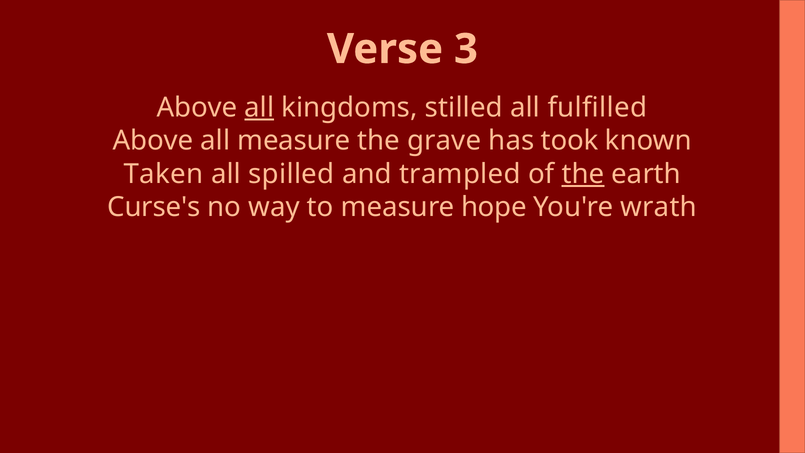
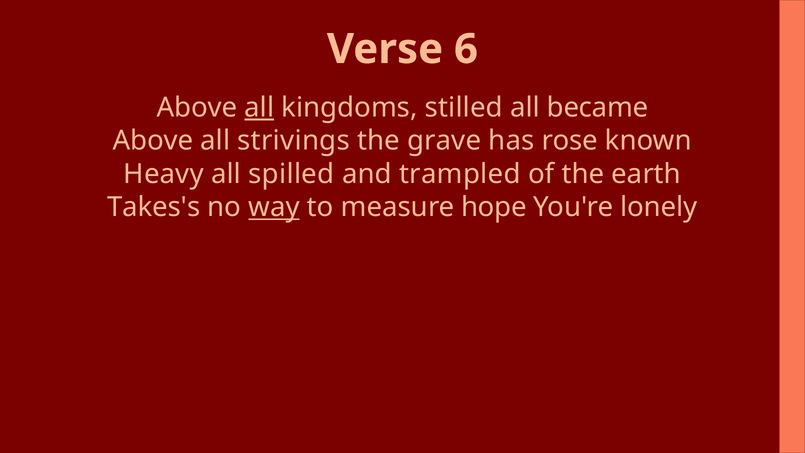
3: 3 -> 6 (466, 49)
fulfilled: fulfilled -> became (598, 108)
all measure: measure -> strivings (294, 141)
took: took -> rose (570, 141)
Taken: Taken -> Heavy (164, 174)
the underline: present -> none (583, 174)
Curse's: Curse's -> Takes's (154, 207)
way underline: none -> present (274, 207)
wrath: wrath -> lonely (659, 207)
